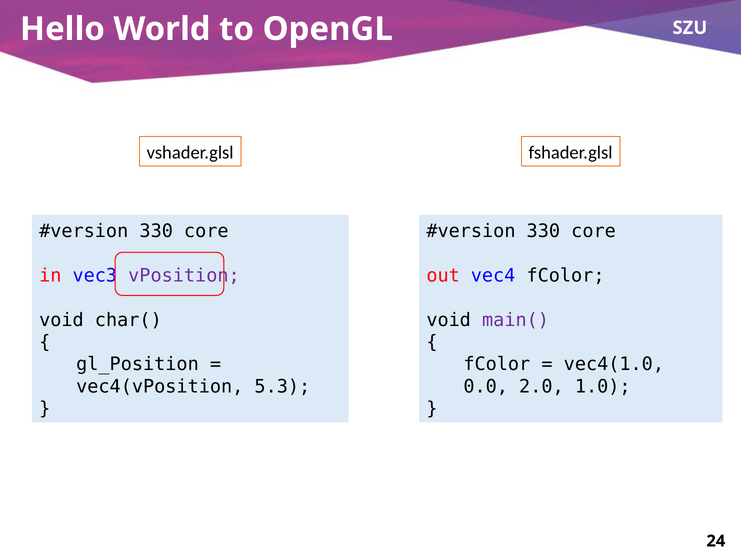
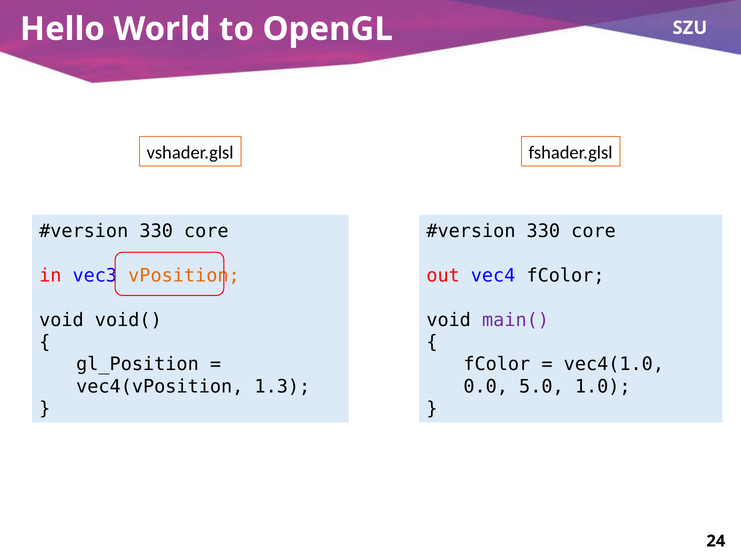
vPosition colour: purple -> orange (184, 275)
char(: char( -> void( (128, 320)
5.3: 5.3 -> 1.3 (282, 386)
2.0: 2.0 -> 5.0 (541, 386)
